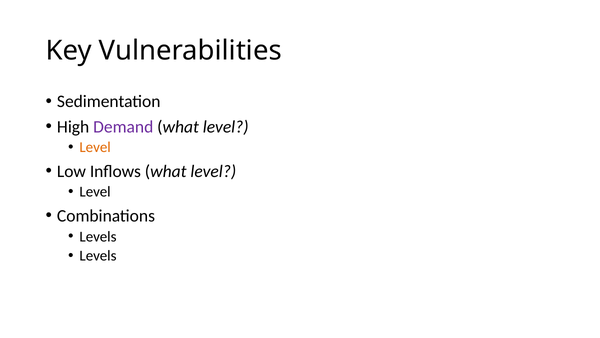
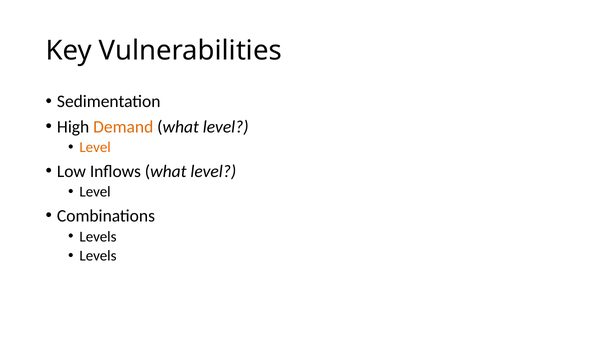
Demand colour: purple -> orange (123, 127)
